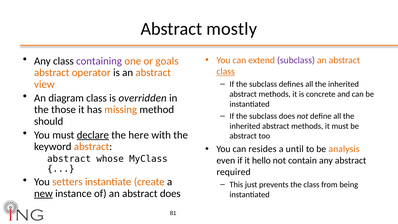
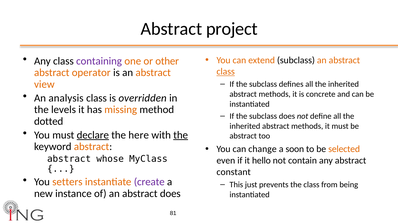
mostly: mostly -> project (232, 29)
goals: goals -> other (167, 61)
subclass colour: purple -> black (296, 60)
diagram: diagram -> analysis (66, 98)
those: those -> levels (64, 110)
should: should -> dotted (49, 121)
the underline: none -> present (181, 135)
resides: resides -> change (262, 149)
until: until -> soon (295, 149)
analysis: analysis -> selected (344, 149)
required: required -> constant (234, 172)
create colour: orange -> purple (149, 182)
new underline: present -> none (43, 193)
